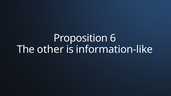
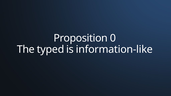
6: 6 -> 0 (113, 38)
other: other -> typed (50, 50)
